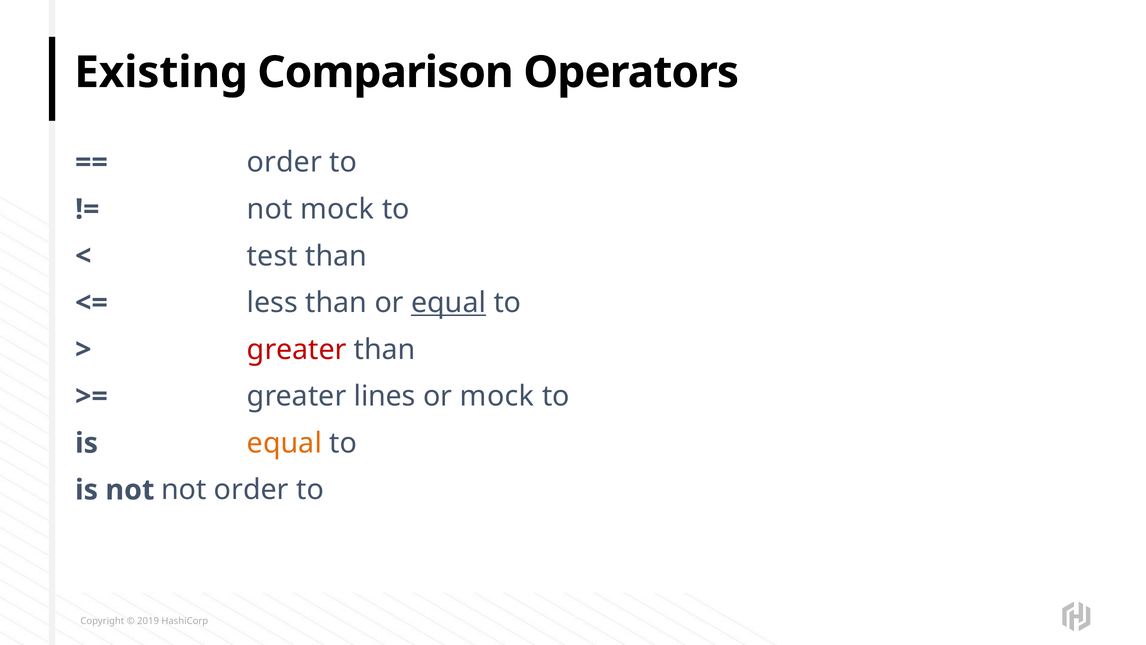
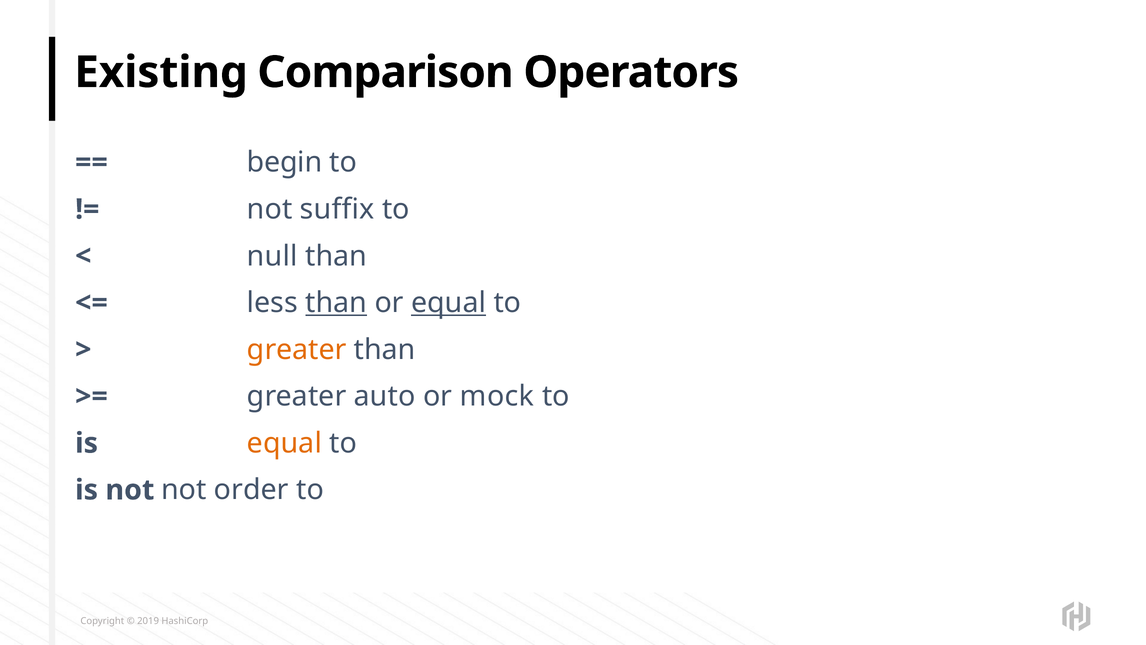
order: order -> begin (285, 162)
not mock: mock -> suffix (337, 209)
test: test -> null (272, 256)
than underline: none -> present (336, 303)
greater colour: red -> orange (297, 349)
lines: lines -> auto (385, 396)
